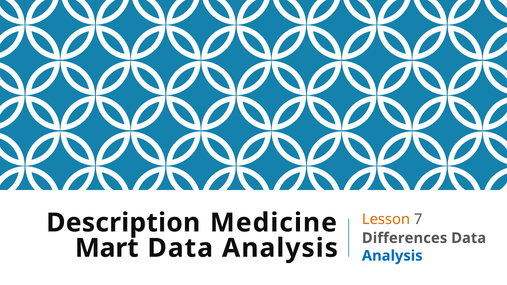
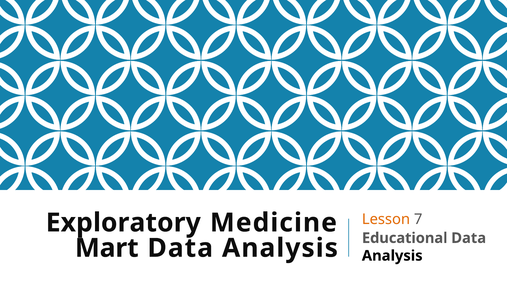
Description: Description -> Exploratory (123, 223)
Differences: Differences -> Educational (405, 238)
Analysis colour: blue -> black (392, 256)
